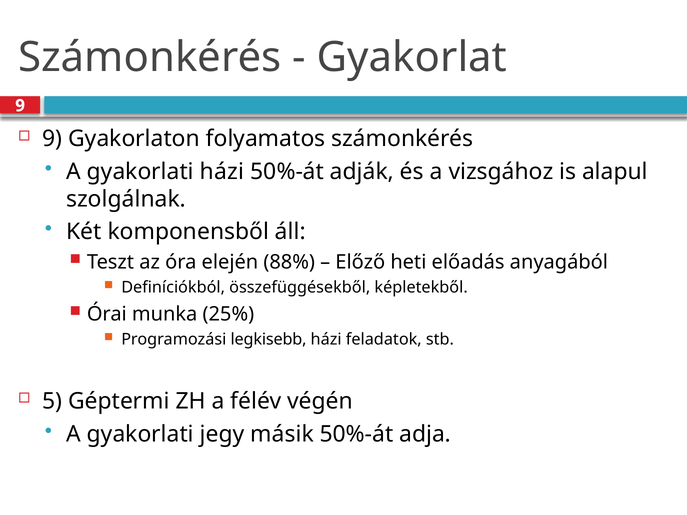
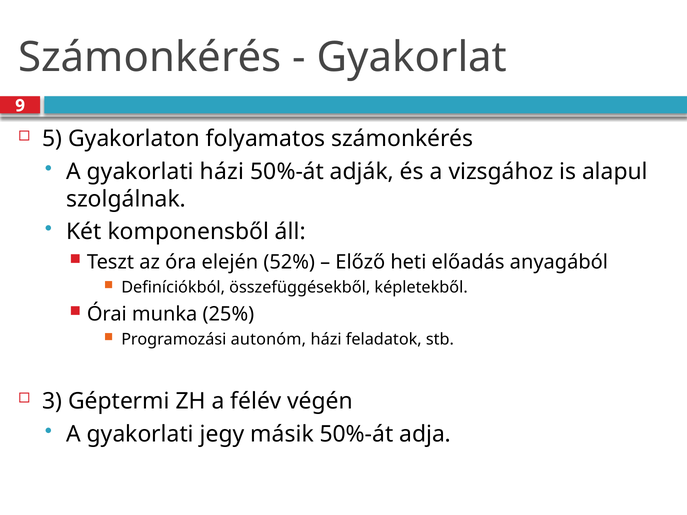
9: 9 -> 5 (52, 139)
88%: 88% -> 52% (289, 262)
legkisebb: legkisebb -> autonóm (268, 340)
5: 5 -> 3 (52, 402)
